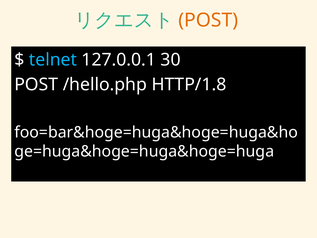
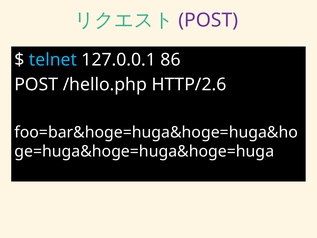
POST colour: orange -> purple (208, 20)
30: 30 -> 86 (171, 60)
HTTP/1.8: HTTP/1.8 -> HTTP/2.6 (189, 85)
